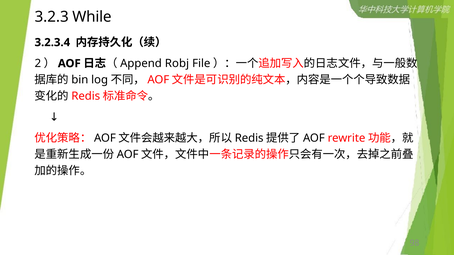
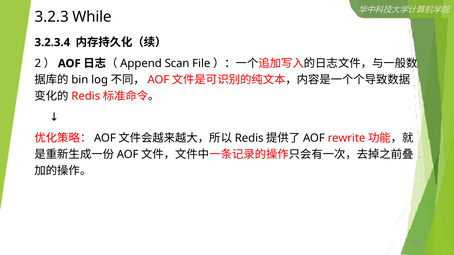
Robj: Robj -> Scan (177, 64)
